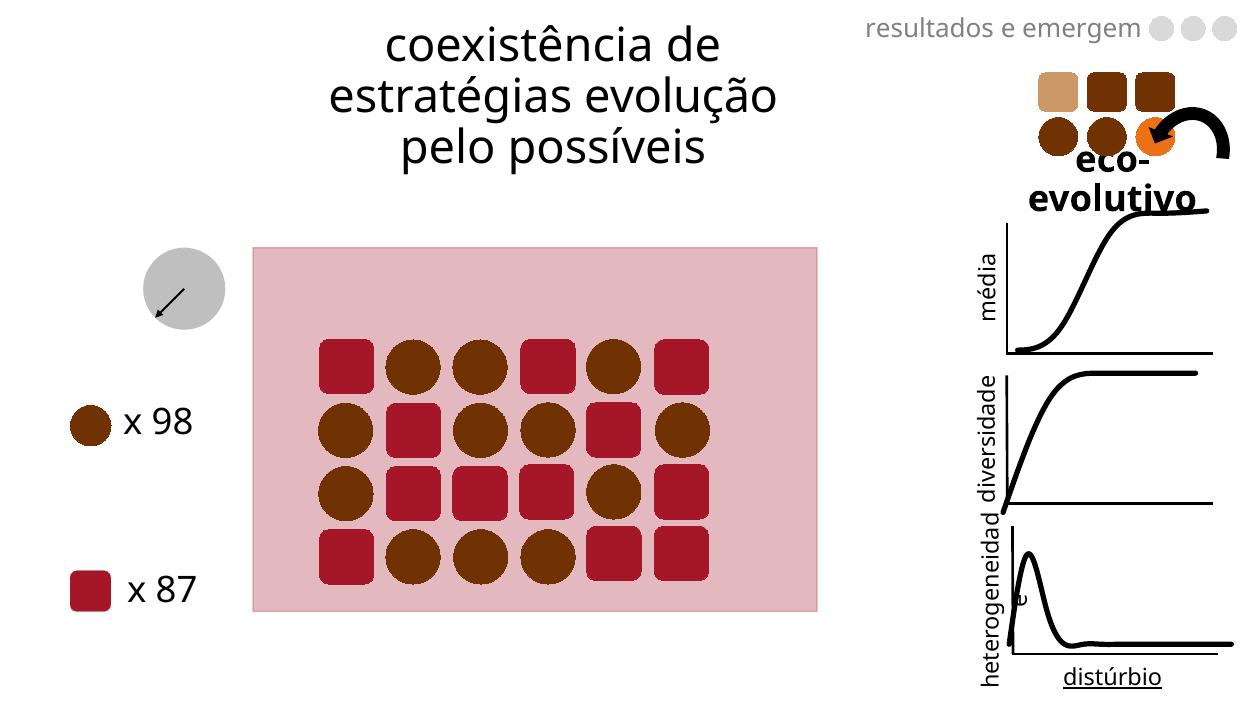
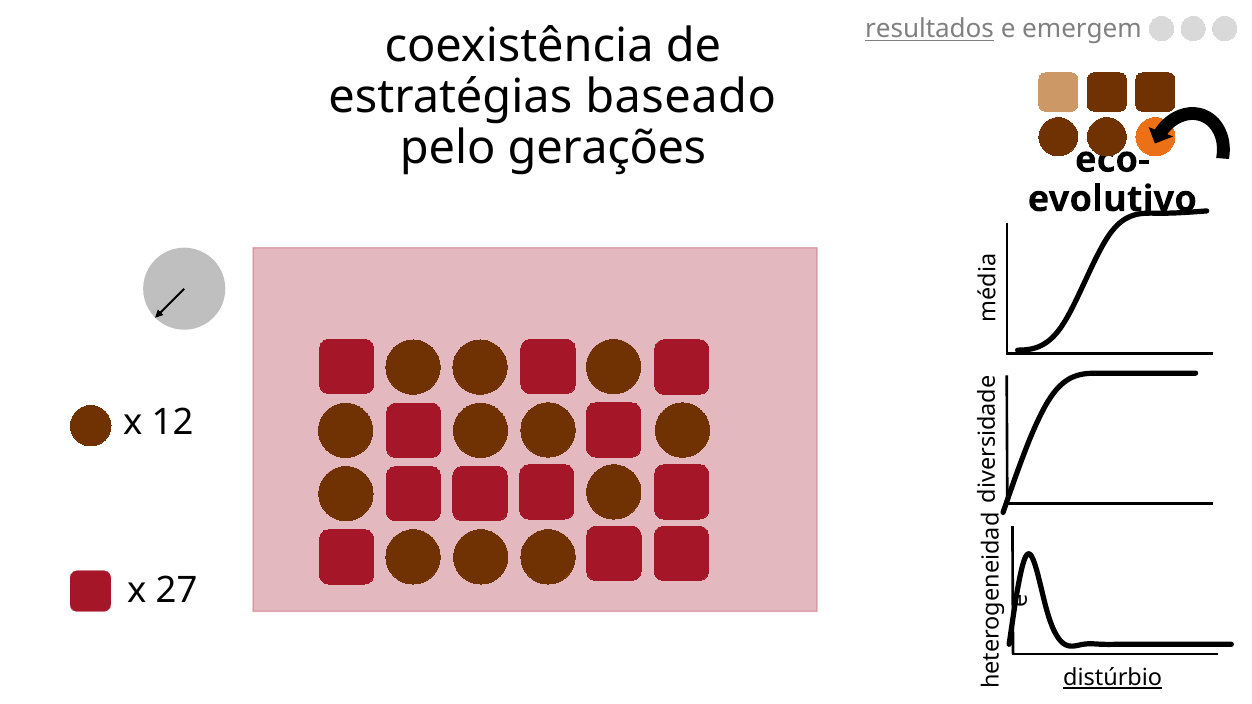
resultados underline: none -> present (930, 29)
evolução: evolução -> baseado (681, 97)
possíveis: possíveis -> gerações (607, 148)
98: 98 -> 12 (173, 423)
87: 87 -> 27 (177, 591)
